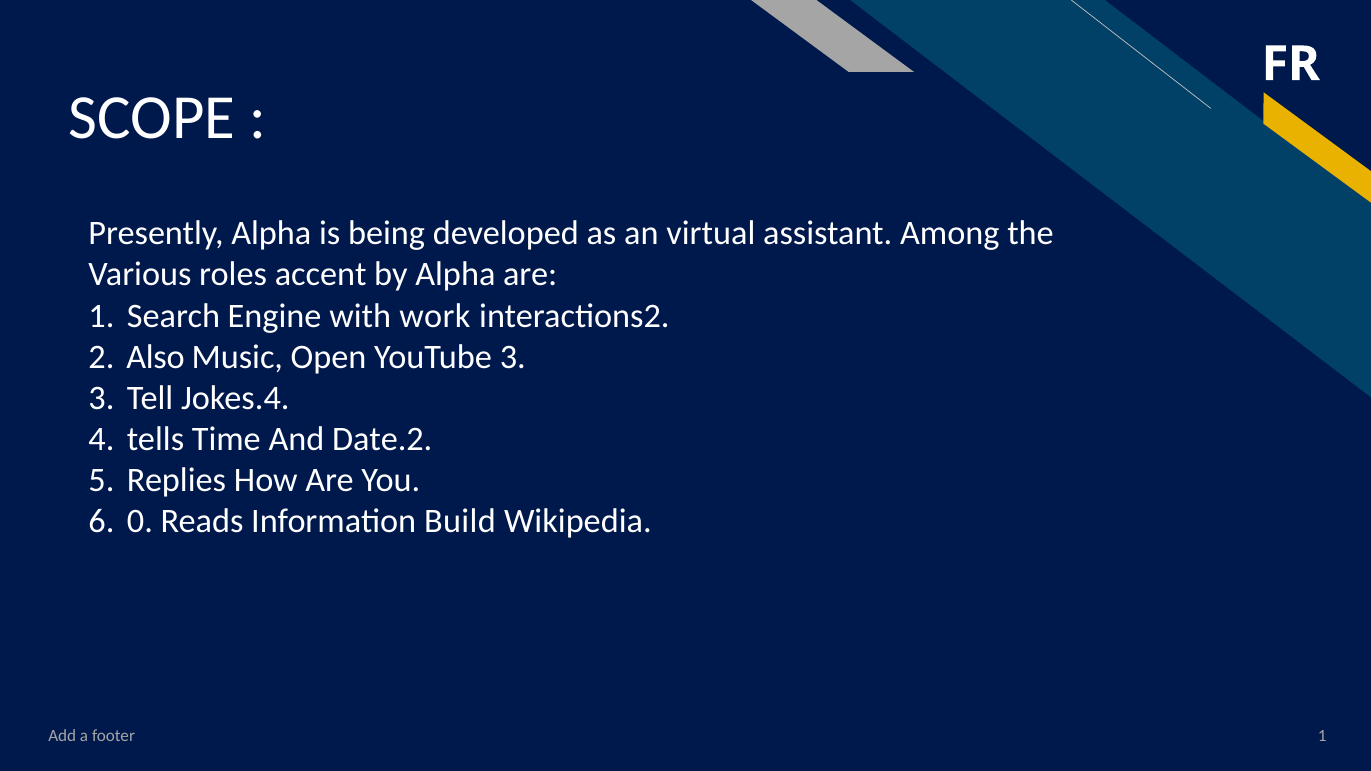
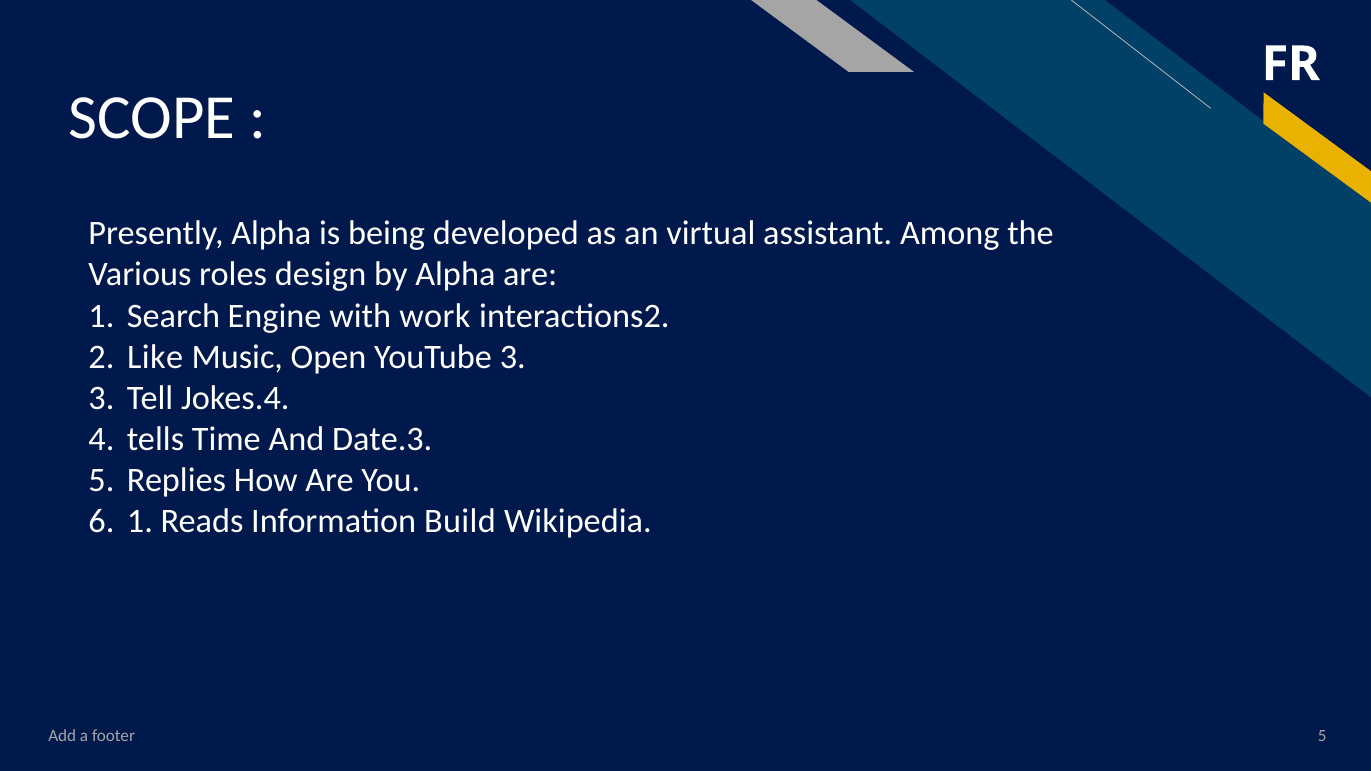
accent: accent -> design (321, 275)
Also: Also -> Like (155, 357)
Date.2: Date.2 -> Date.3 (382, 439)
6 0: 0 -> 1 (140, 521)
footer 1: 1 -> 5 (1322, 736)
